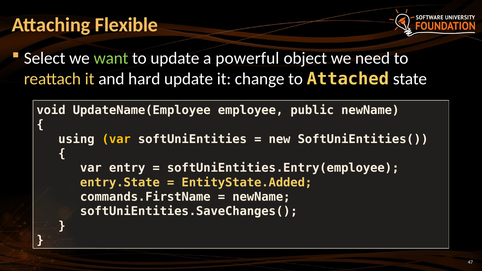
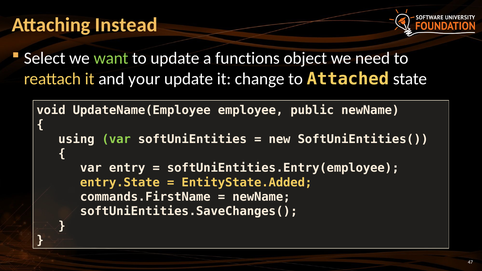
Flexible: Flexible -> Instead (126, 25)
powerful: powerful -> functions (247, 58)
hard: hard -> your (144, 79)
var colour: yellow -> light green (116, 139)
